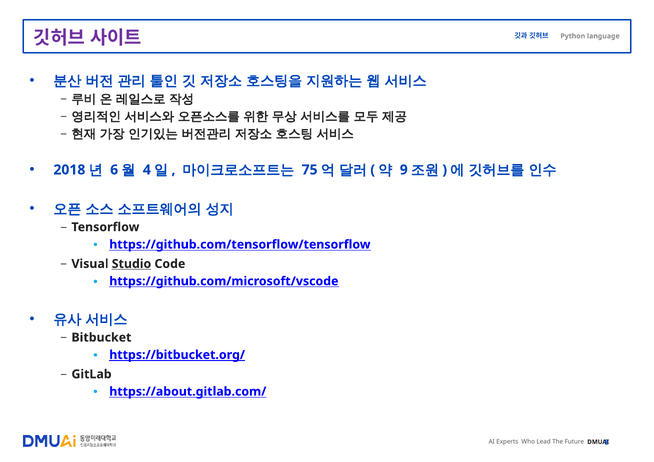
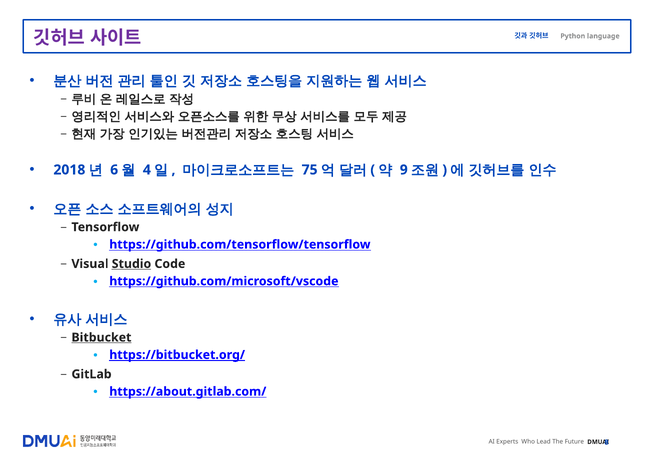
Bitbucket underline: none -> present (101, 338)
